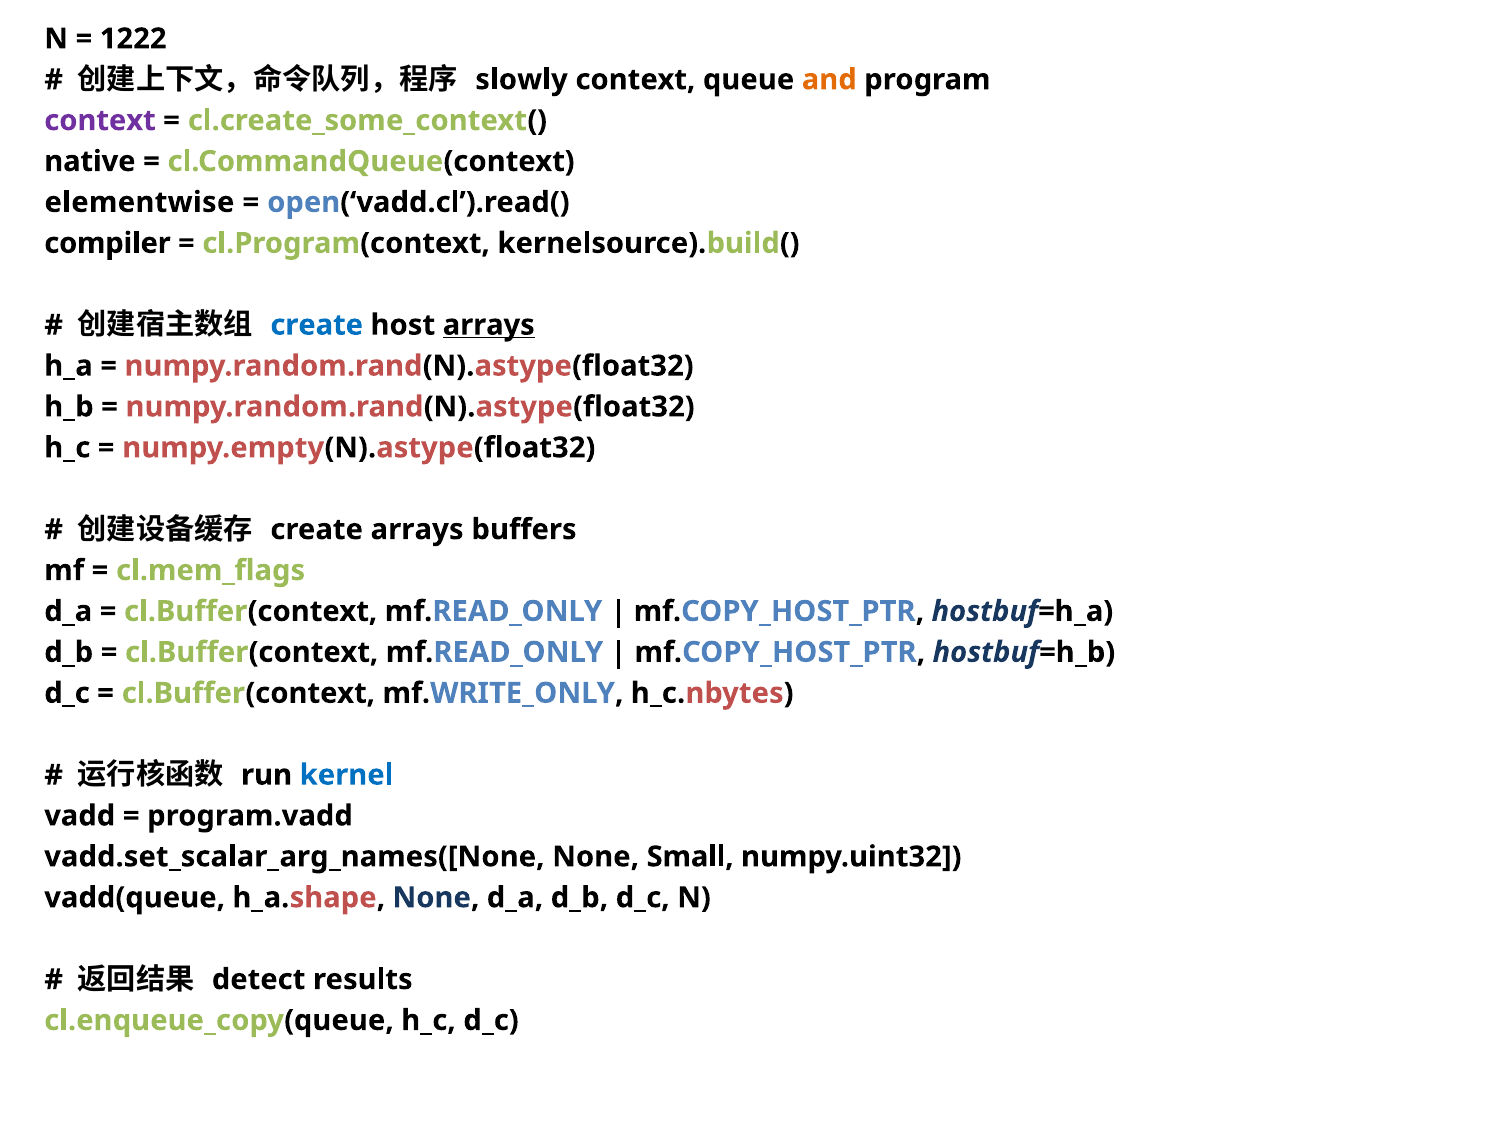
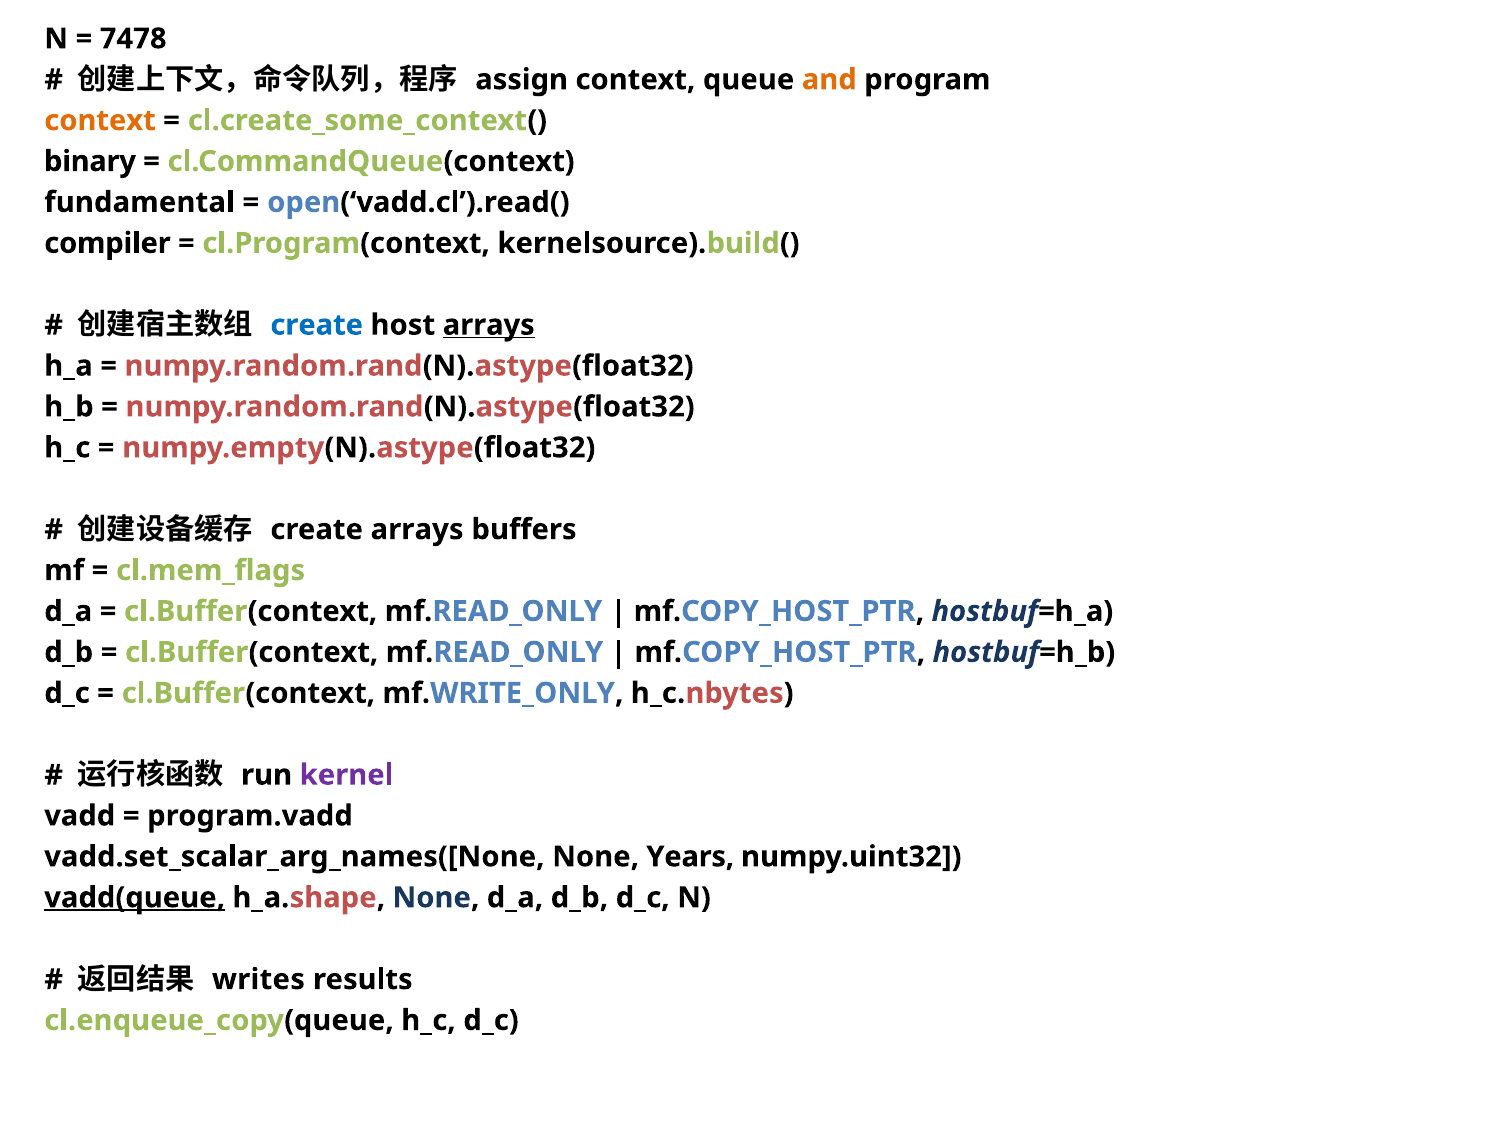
1222: 1222 -> 7478 (133, 39)
slowly: slowly -> assign (522, 80)
context colour: purple -> orange (100, 120)
native: native -> binary (90, 161)
elementwise: elementwise -> fundamental (139, 202)
kernel colour: blue -> purple (347, 775)
Small: Small -> Years (690, 857)
vadd(queue underline: none -> present (135, 897)
detect: detect -> writes (258, 979)
